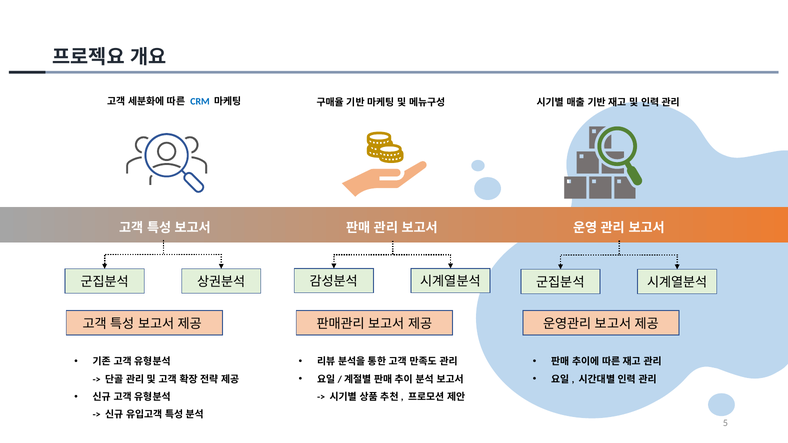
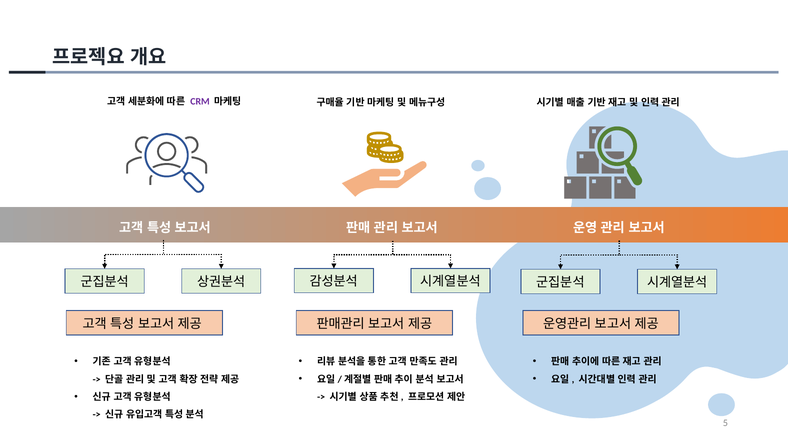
CRM colour: blue -> purple (200, 102)
